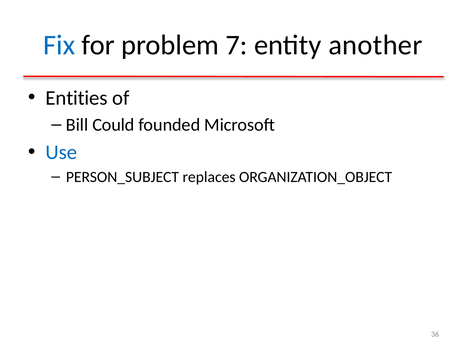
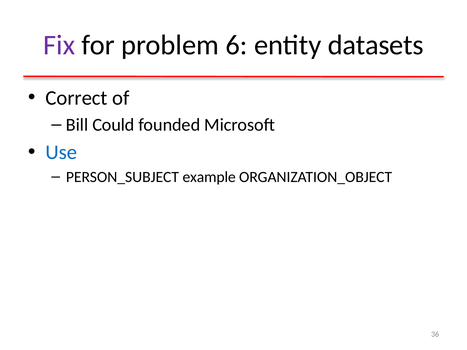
Fix colour: blue -> purple (59, 45)
7: 7 -> 6 (237, 45)
another: another -> datasets (376, 45)
Entities: Entities -> Correct (77, 98)
replaces: replaces -> example (209, 177)
